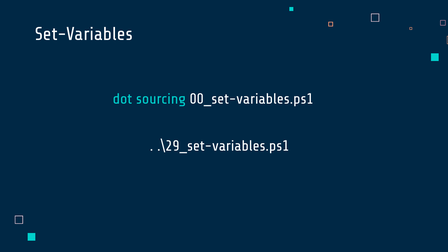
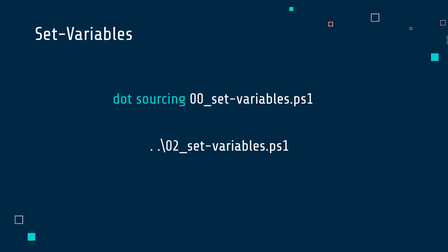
.\29_set-variables.ps1: .\29_set-variables.ps1 -> .\02_set-variables.ps1 (223, 146)
